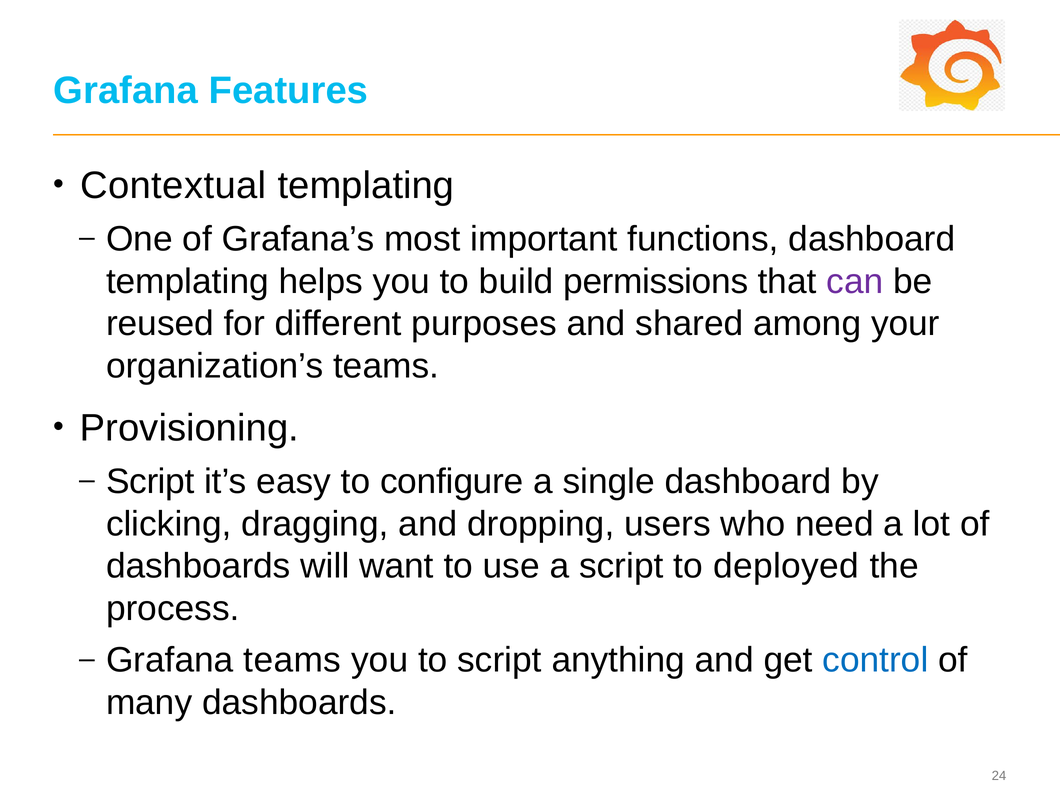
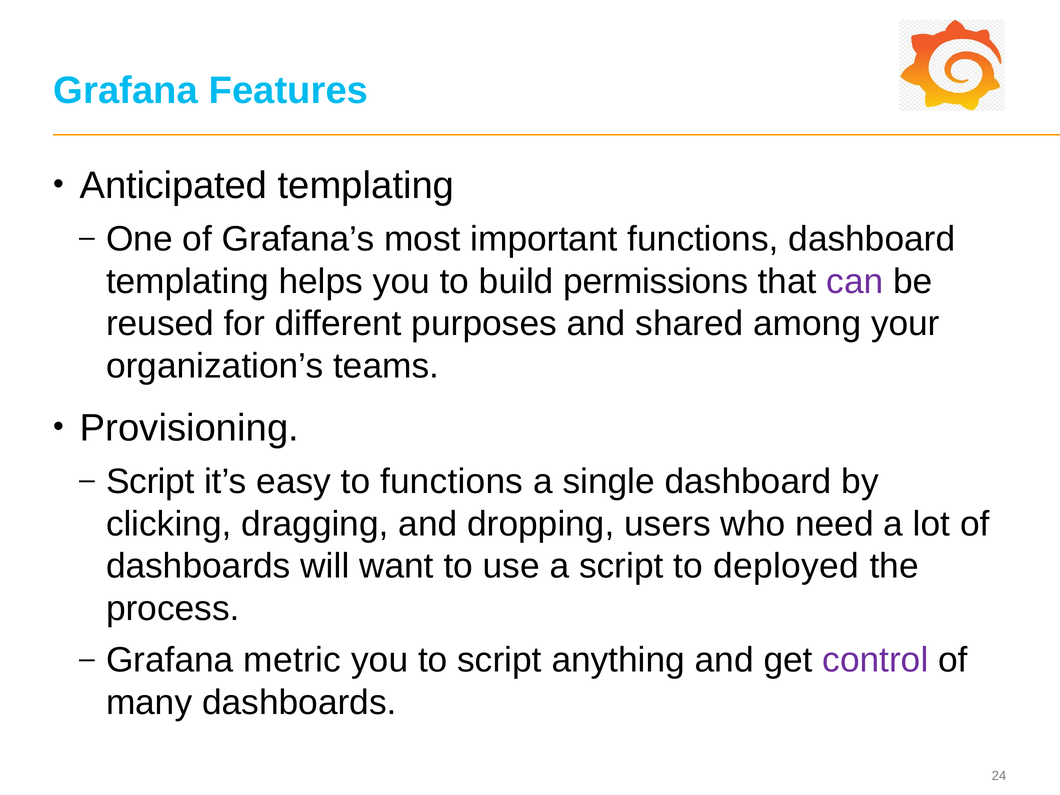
Contextual: Contextual -> Anticipated (174, 186)
to configure: configure -> functions (452, 481)
Grafana teams: teams -> metric (292, 660)
control colour: blue -> purple (875, 660)
